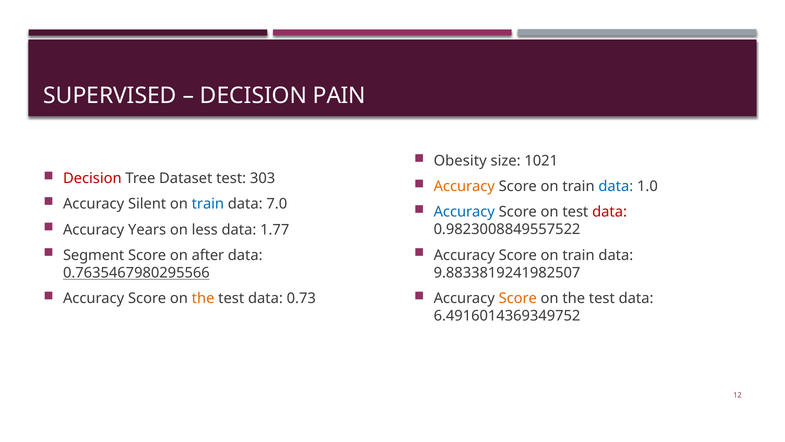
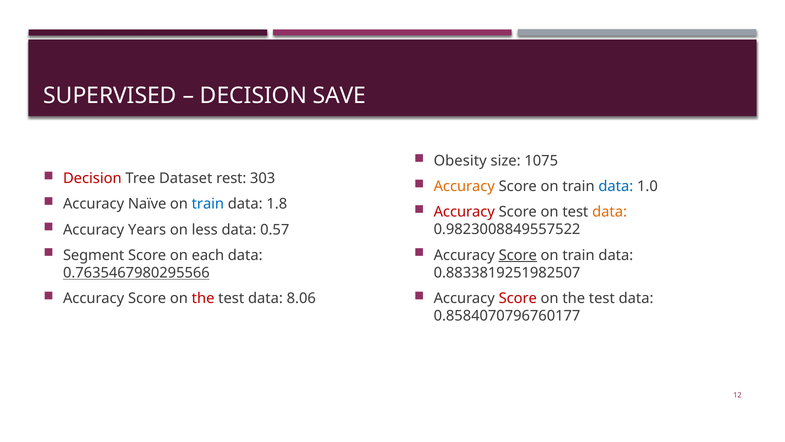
PAIN: PAIN -> SAVE (339, 95)
1021: 1021 -> 1075 (541, 161)
Dataset test: test -> rest (231, 178)
Silent: Silent -> Naïve (147, 204)
7.0: 7.0 -> 1.8 (277, 204)
Accuracy colour: blue -> red (464, 212)
data colour: red -> orange (610, 212)
1.77: 1.77 -> 0.57 (275, 229)
after: after -> each (208, 255)
Score underline: none -> present (518, 255)
9.8833819241982507: 9.8833819241982507 -> 0.8833819251982507 (507, 273)
Score colour: orange -> red (518, 298)
the colour: orange -> red (203, 298)
0.73: 0.73 -> 8.06 (301, 298)
6.4916014369349752: 6.4916014369349752 -> 0.8584070796760177 (507, 316)
